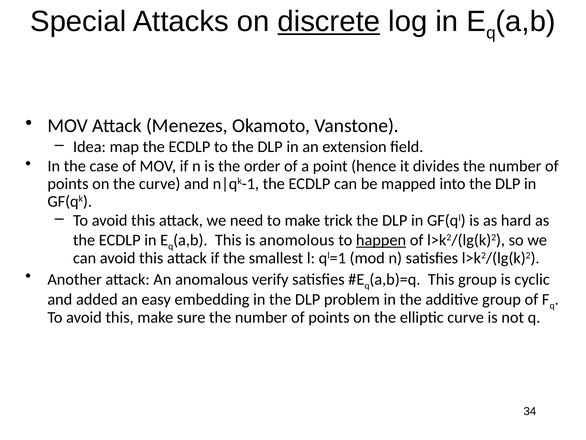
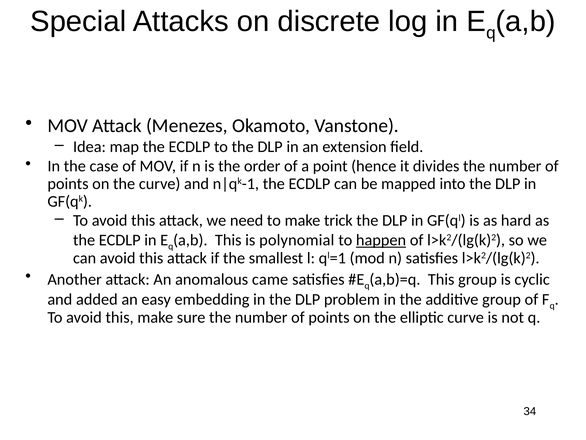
discrete underline: present -> none (329, 22)
anomolous: anomolous -> polynomial (297, 240)
verify: verify -> came (270, 279)
